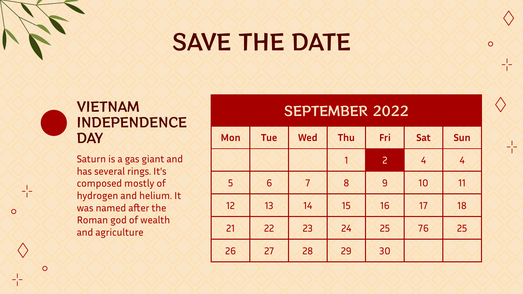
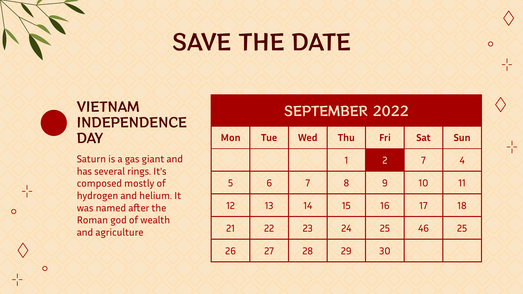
2 4: 4 -> 7 (423, 161)
76: 76 -> 46 (424, 229)
